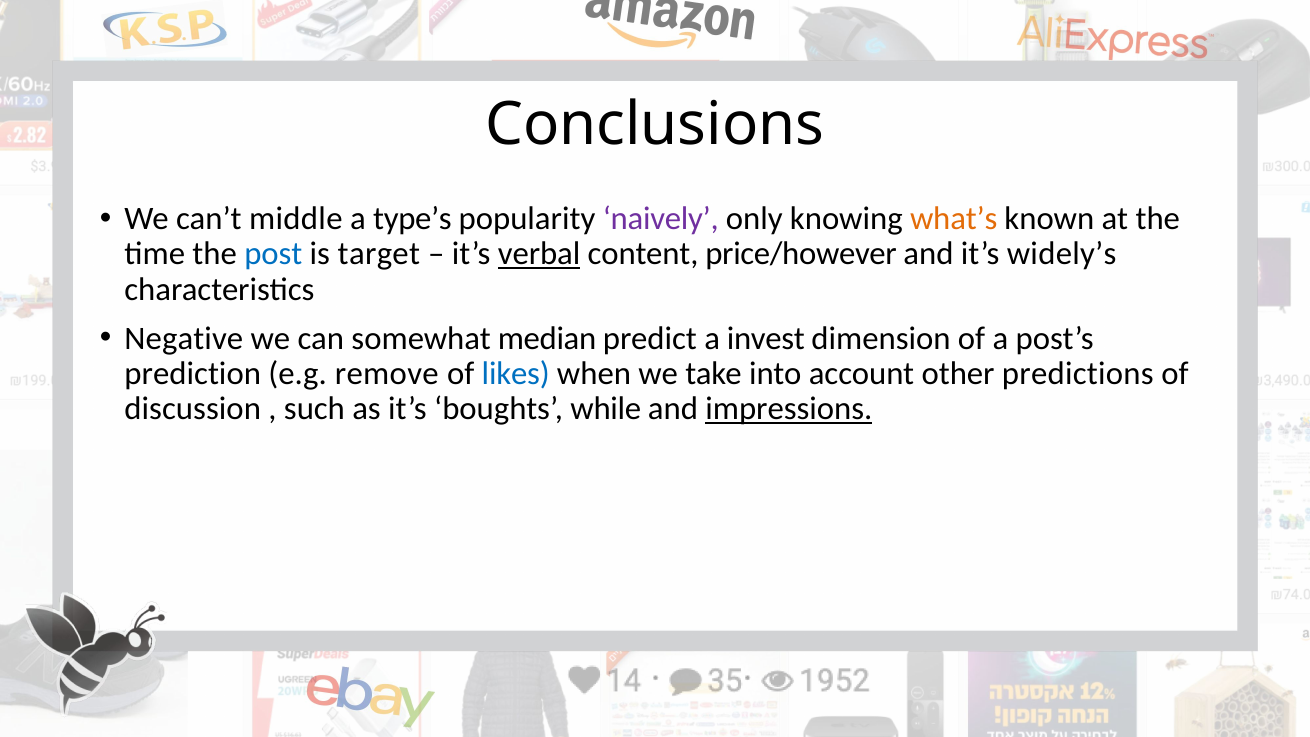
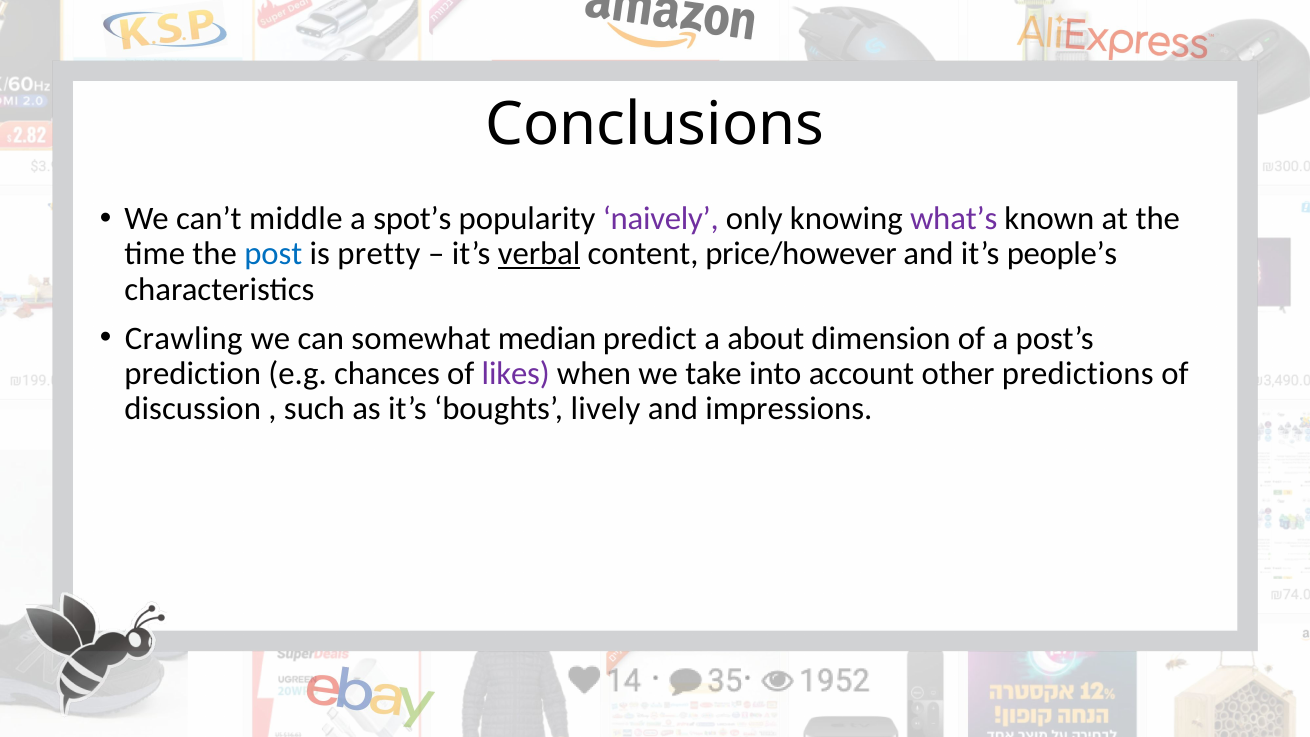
type’s: type’s -> spot’s (412, 219)
what’s colour: orange -> purple (954, 219)
target: target -> pretty (379, 254)
widely’s: widely’s -> people’s (1062, 254)
Negative: Negative -> Crawling (184, 338)
invest: invest -> about (766, 338)
remove: remove -> chances (387, 374)
likes colour: blue -> purple (516, 374)
while: while -> lively (605, 409)
impressions underline: present -> none (789, 409)
